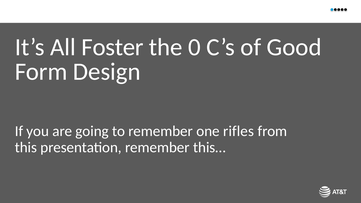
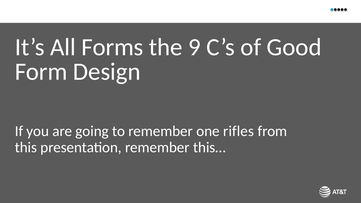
Foster: Foster -> Forms (112, 47)
0: 0 -> 9 (194, 47)
